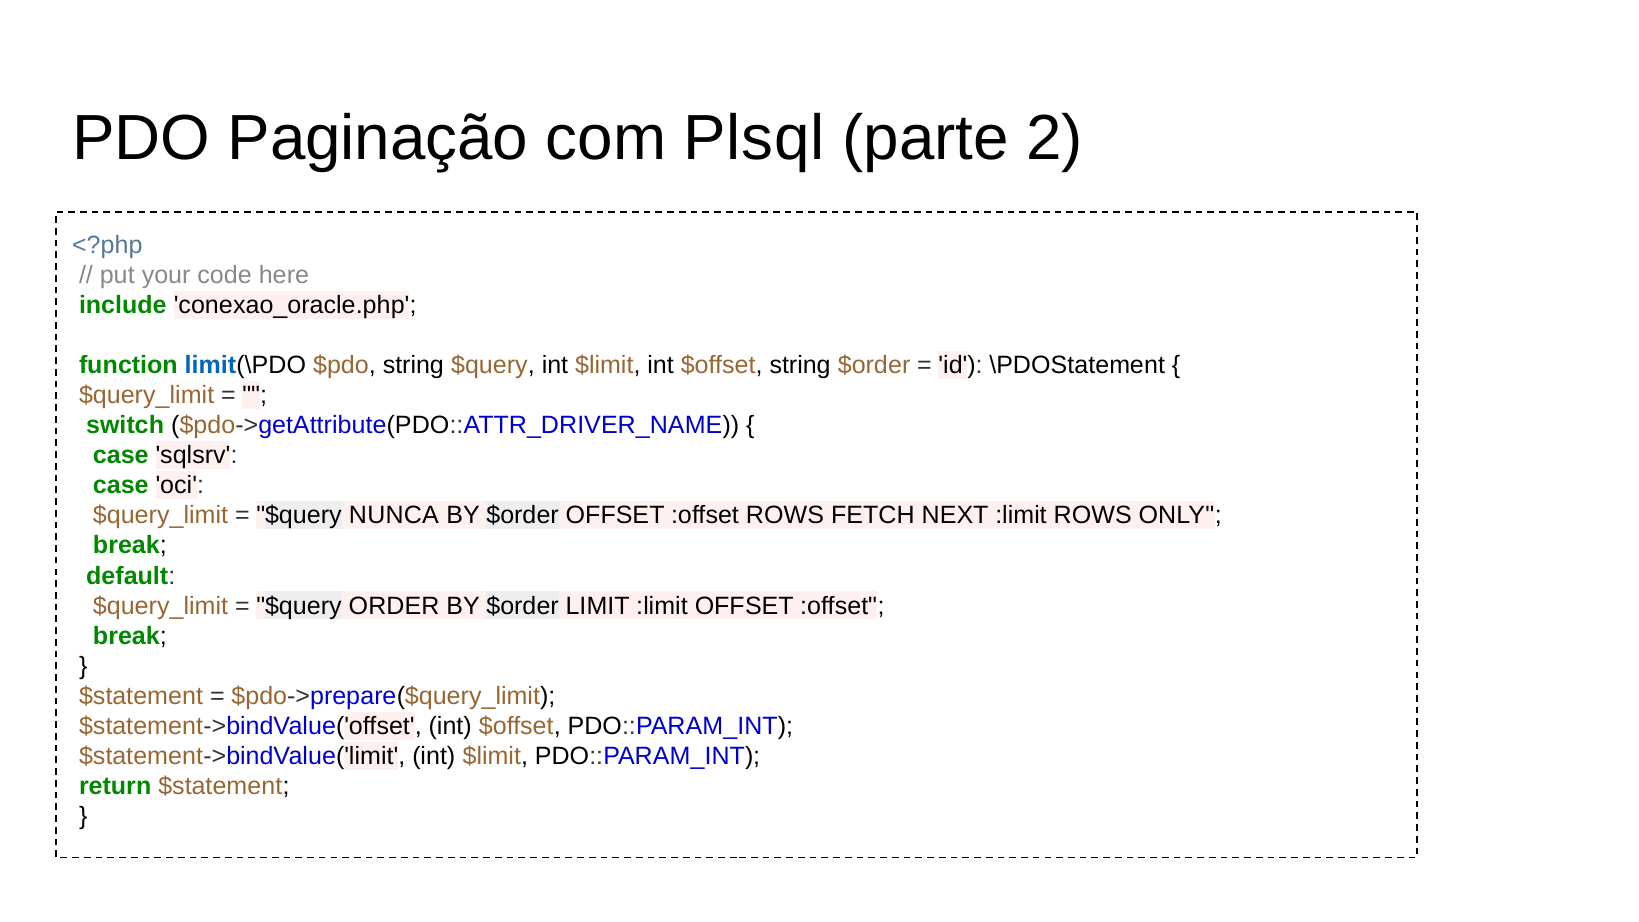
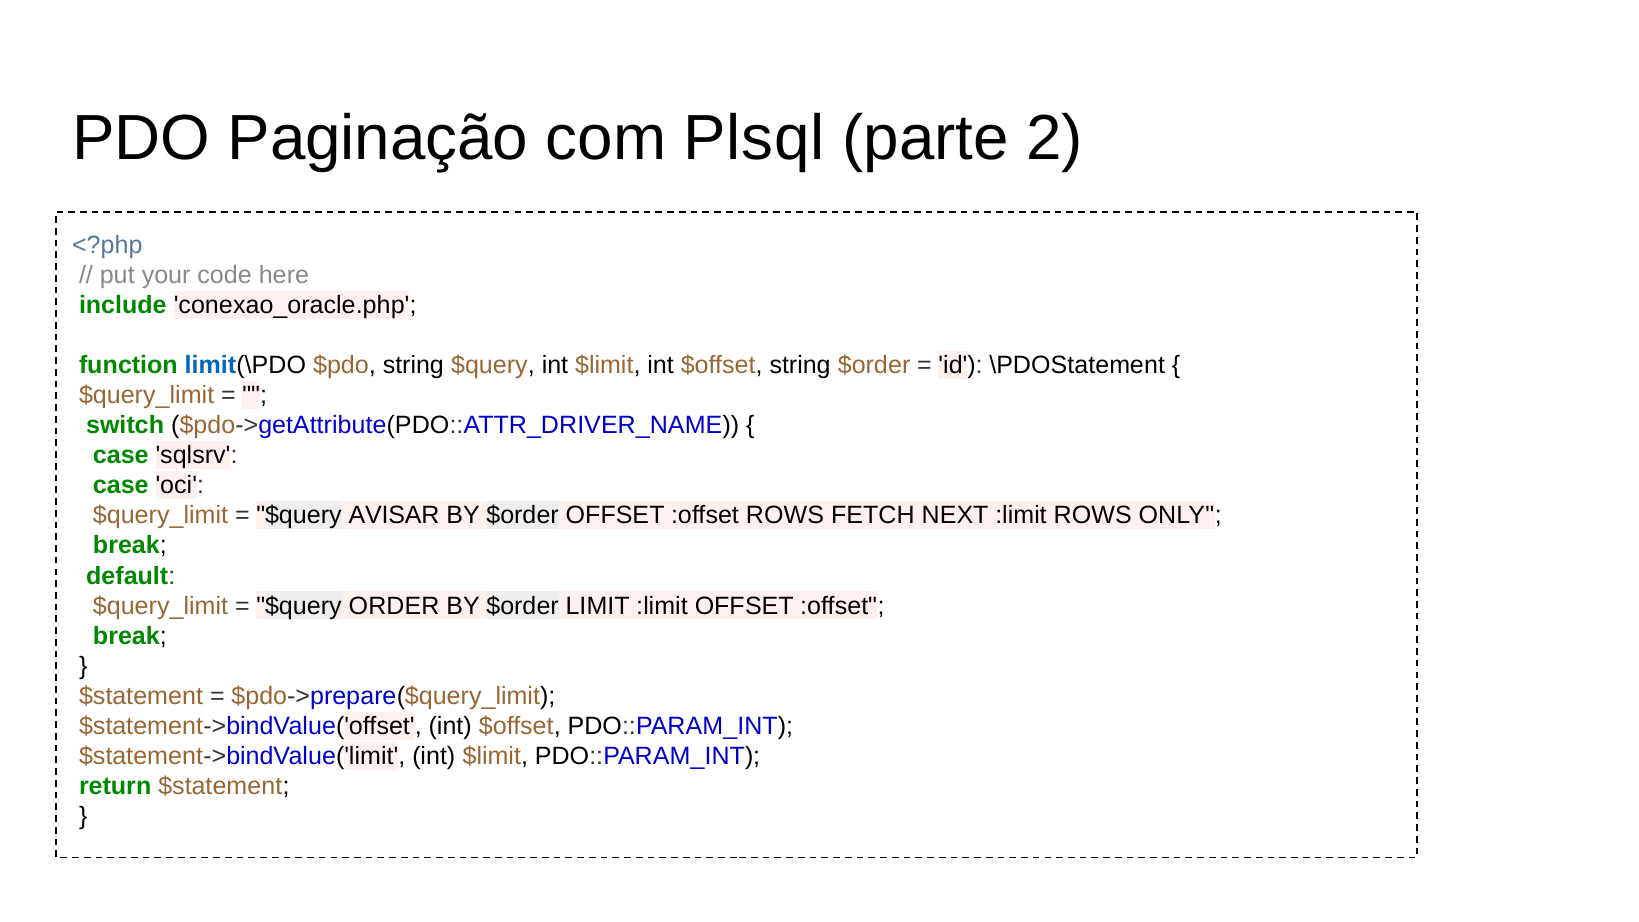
NUNCA: NUNCA -> AVISAR (394, 516)
